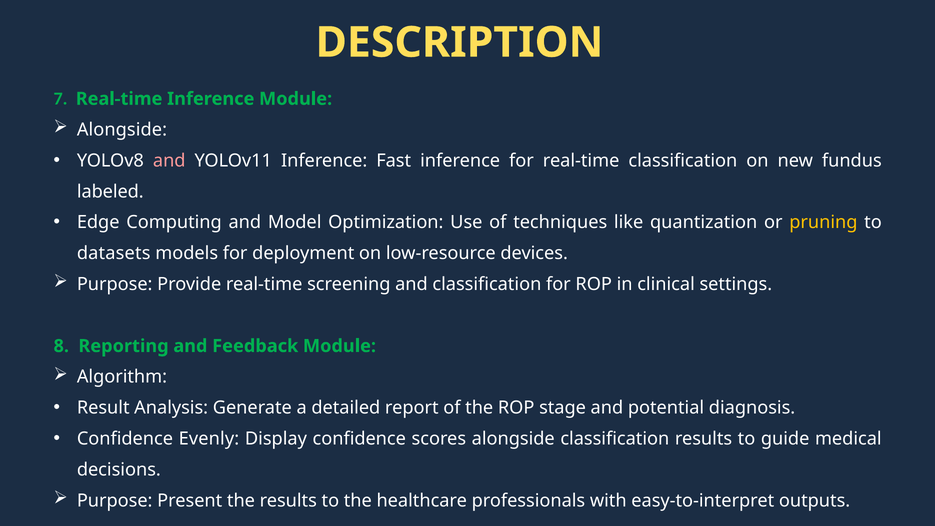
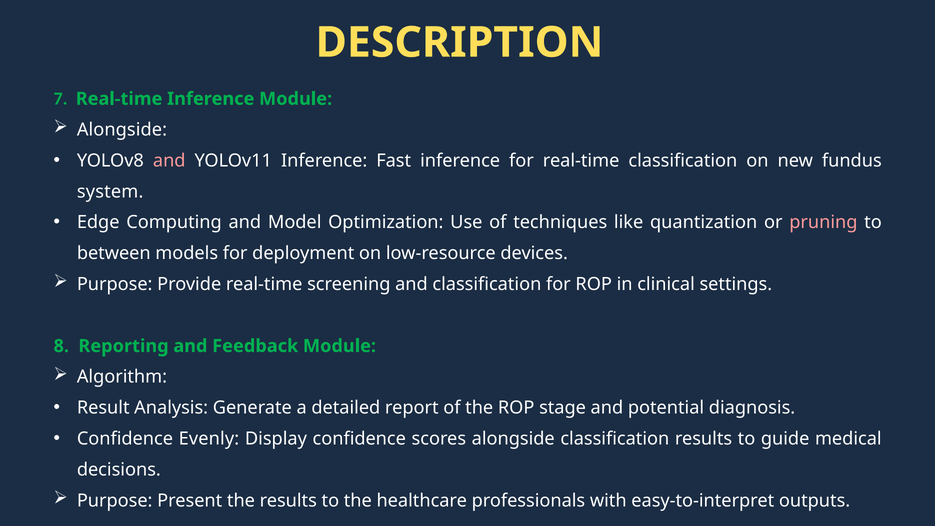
labeled: labeled -> system (110, 192)
pruning colour: yellow -> pink (823, 222)
datasets: datasets -> between (114, 253)
